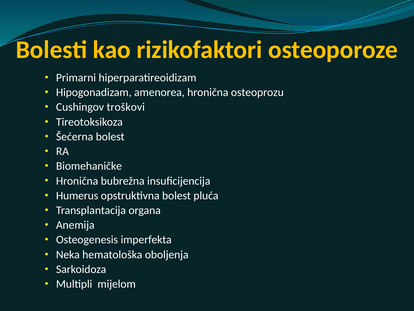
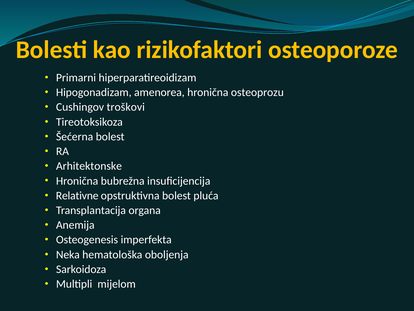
Biomehaničke: Biomehaničke -> Arhitektonske (89, 166)
Humerus: Humerus -> Relativne (77, 195)
